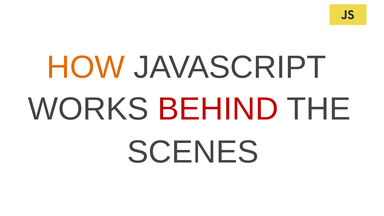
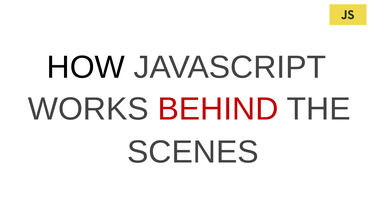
HOW colour: orange -> black (86, 67)
